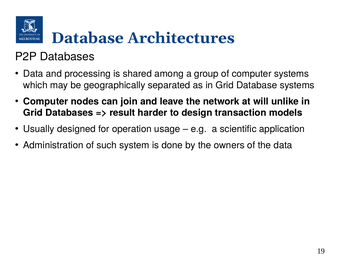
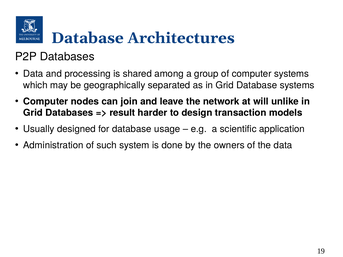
for operation: operation -> database (132, 129)
